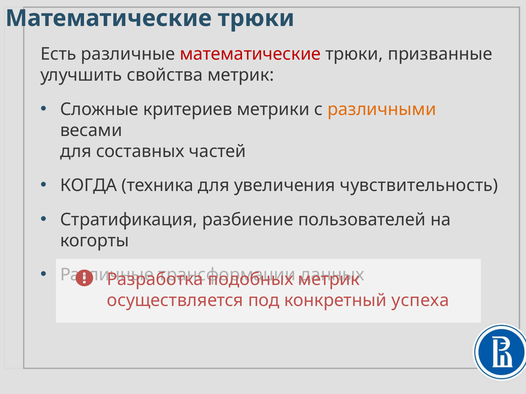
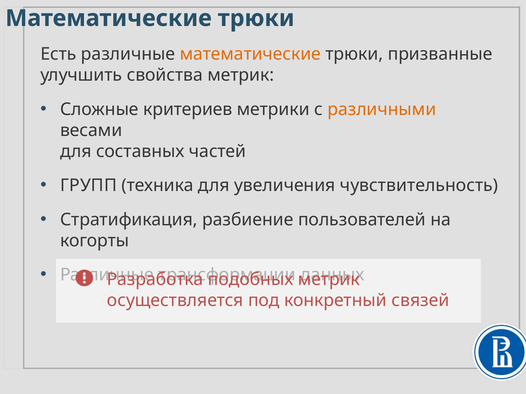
математические colour: red -> orange (250, 54)
КОГДА: КОГДА -> ГРУПП (88, 186)
успеха: успеха -> связей (420, 301)
